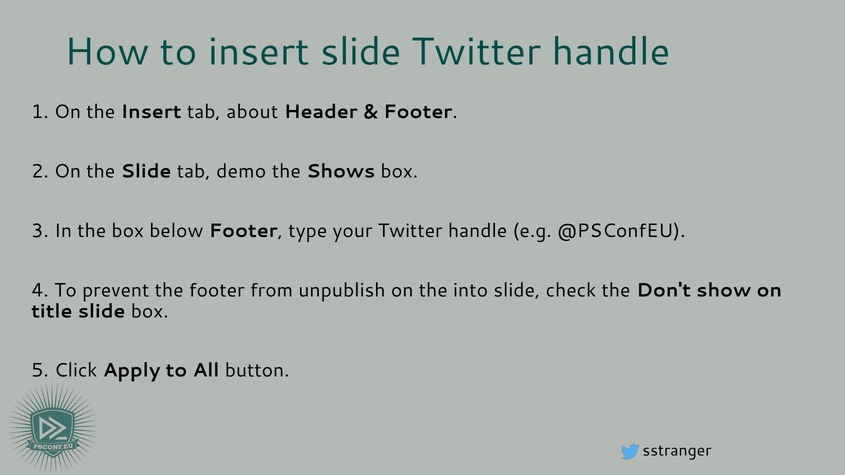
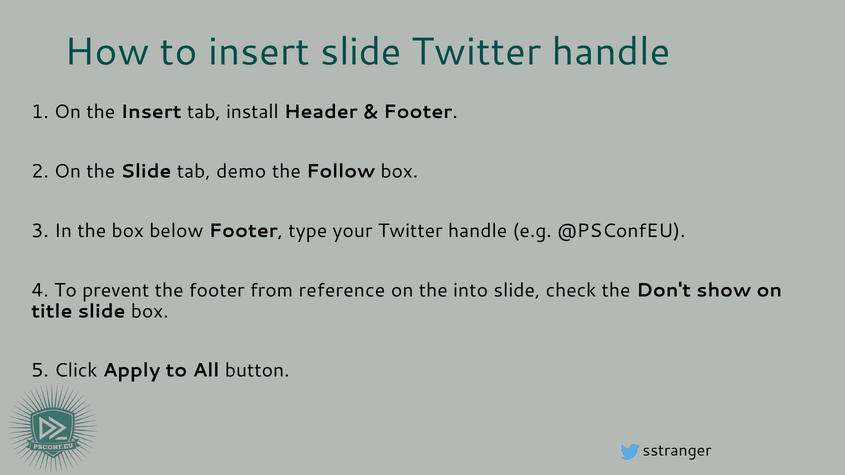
about: about -> install (252, 112)
Shows: Shows -> Follow (341, 172)
unpublish: unpublish -> reference (342, 290)
